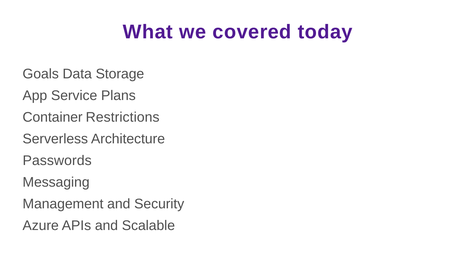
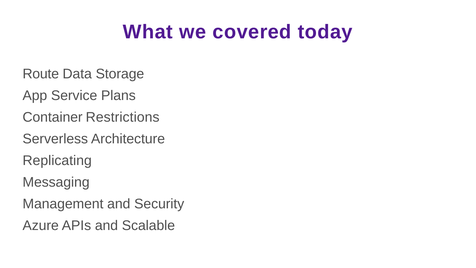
Goals: Goals -> Route (41, 74)
Passwords: Passwords -> Replicating (57, 160)
